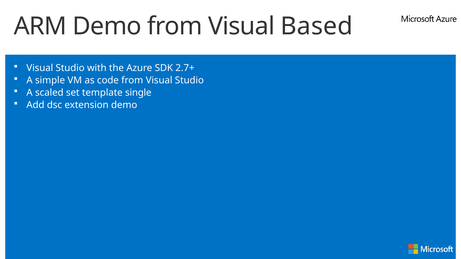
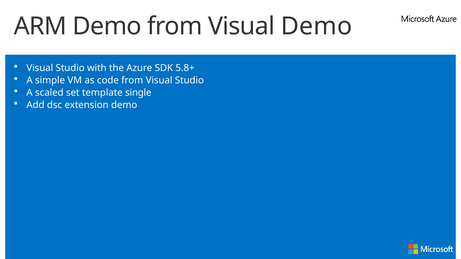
Visual Based: Based -> Demo (317, 26)
2.7+: 2.7+ -> 5.8+ (185, 68)
